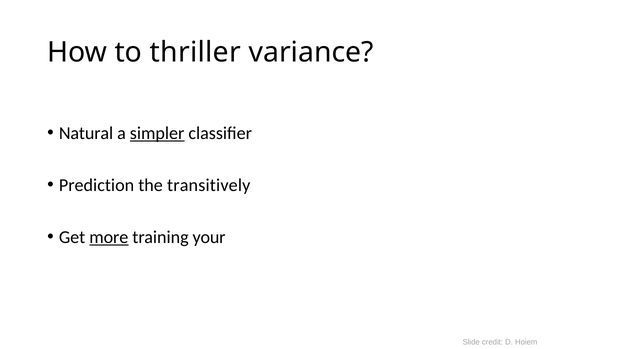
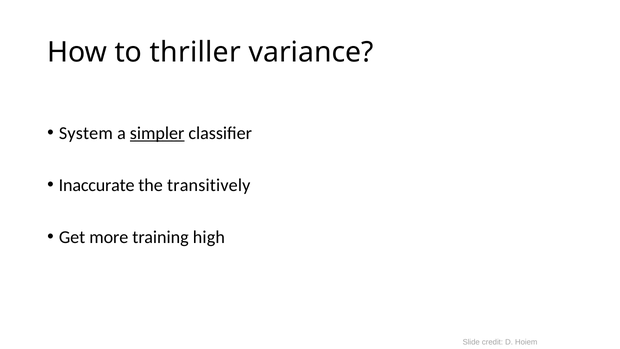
Natural: Natural -> System (86, 133)
Prediction: Prediction -> Inaccurate (97, 185)
more underline: present -> none (109, 237)
your: your -> high (209, 237)
